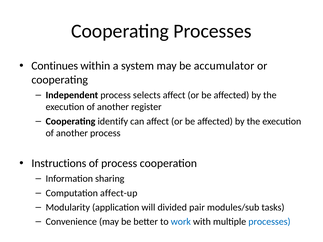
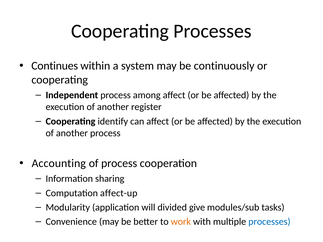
accumulator: accumulator -> continuously (224, 66)
selects: selects -> among (147, 95)
Instructions: Instructions -> Accounting (59, 164)
pair: pair -> give (197, 208)
work colour: blue -> orange (181, 222)
